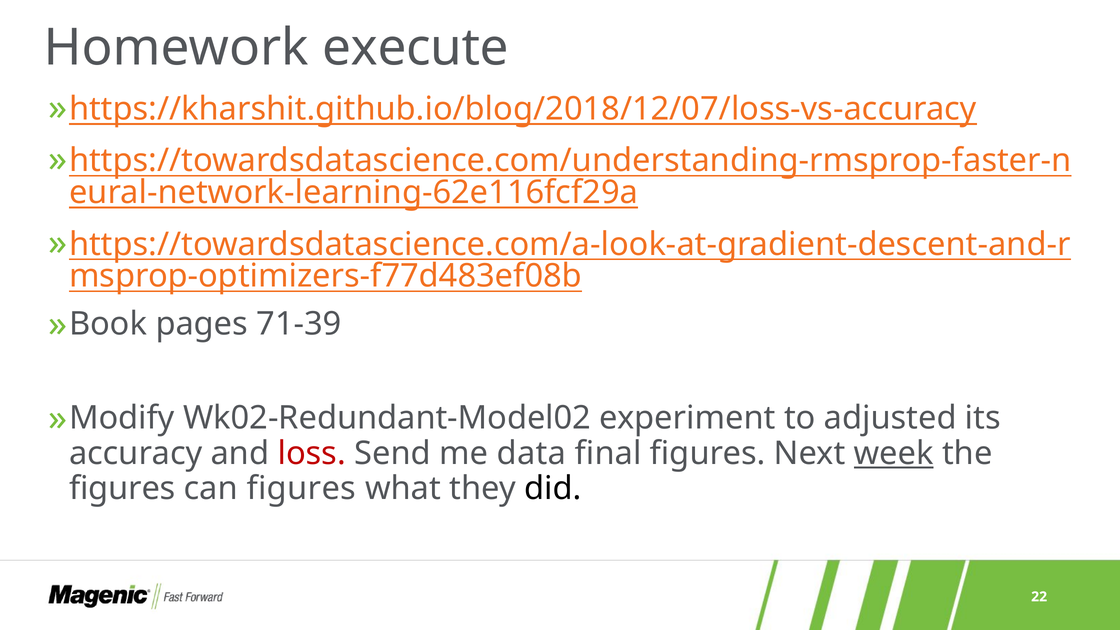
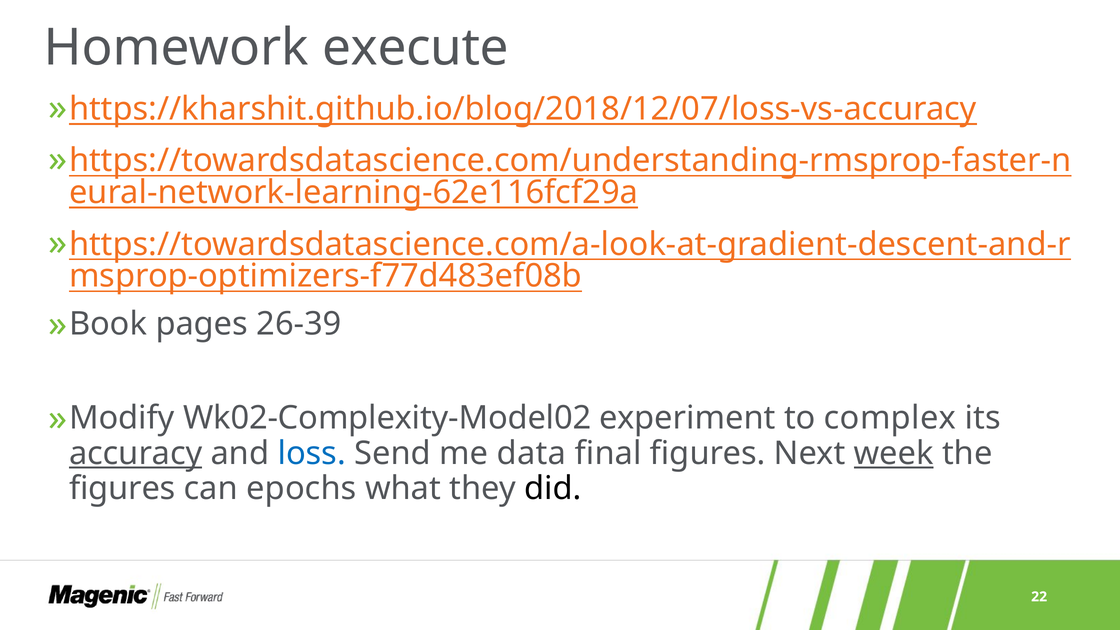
71-39: 71-39 -> 26-39 (299, 324)
Wk02-Redundant-Model02: Wk02-Redundant-Model02 -> Wk02-Complexity-Model02 (387, 418)
adjusted: adjusted -> complex (890, 418)
accuracy underline: none -> present (136, 453)
loss colour: red -> blue (312, 453)
can figures: figures -> epochs (301, 489)
